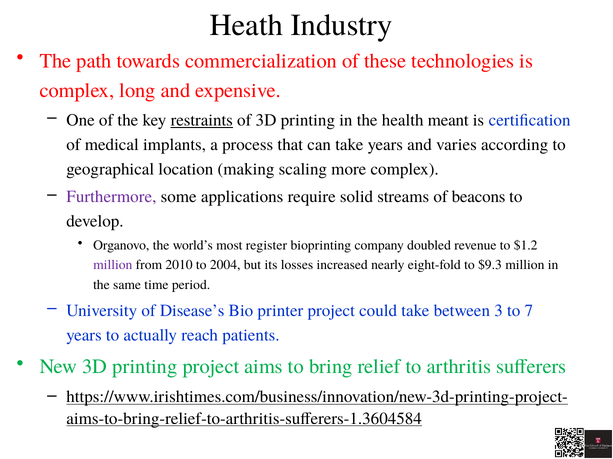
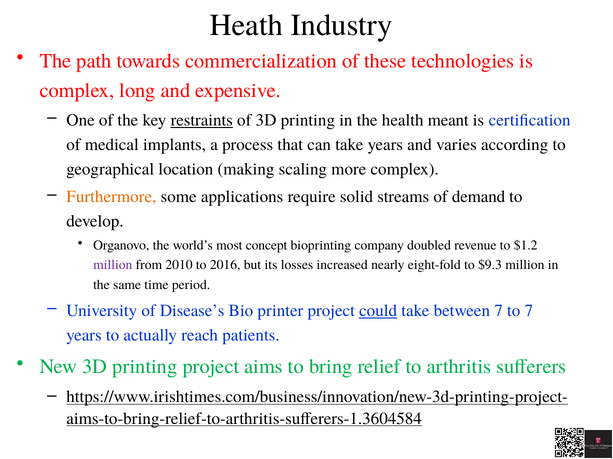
Furthermore colour: purple -> orange (111, 197)
beacons: beacons -> demand (479, 197)
register: register -> concept (267, 246)
2004: 2004 -> 2016 (225, 265)
could underline: none -> present (378, 311)
between 3: 3 -> 7 (499, 311)
